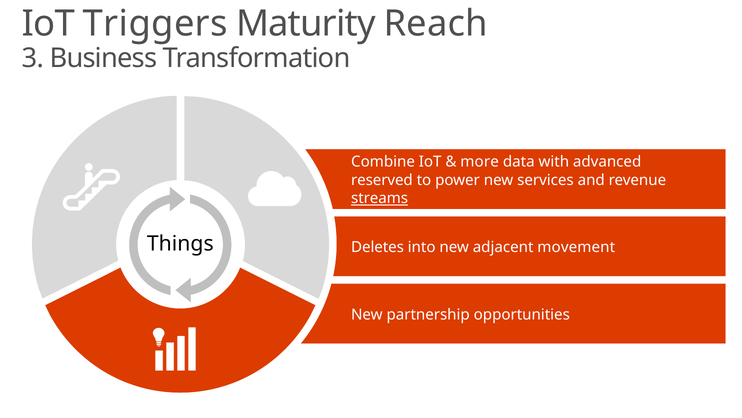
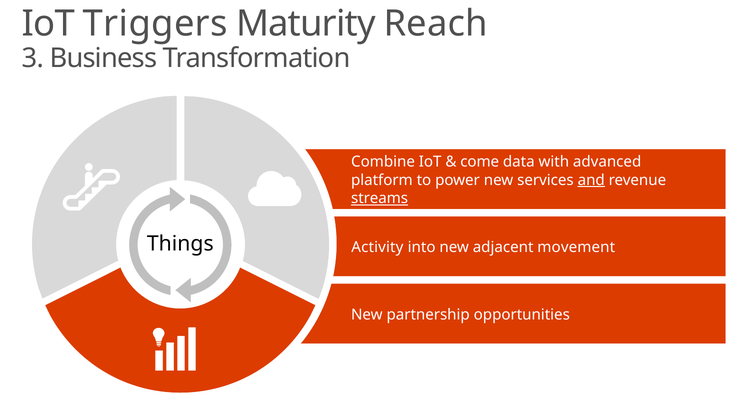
more: more -> come (480, 162)
reserved: reserved -> platform (382, 180)
and underline: none -> present (591, 180)
Deletes: Deletes -> Activity (377, 247)
